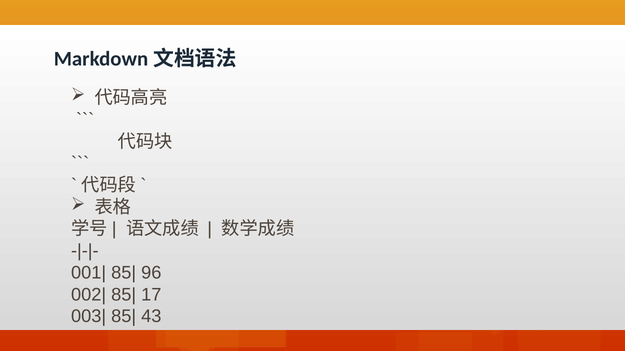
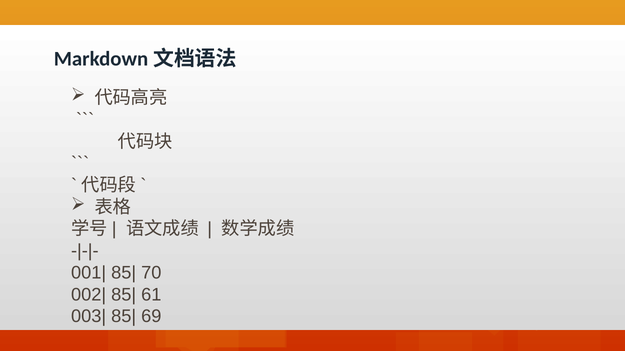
96: 96 -> 70 (151, 273)
17: 17 -> 61 (151, 295)
43: 43 -> 69 (151, 317)
